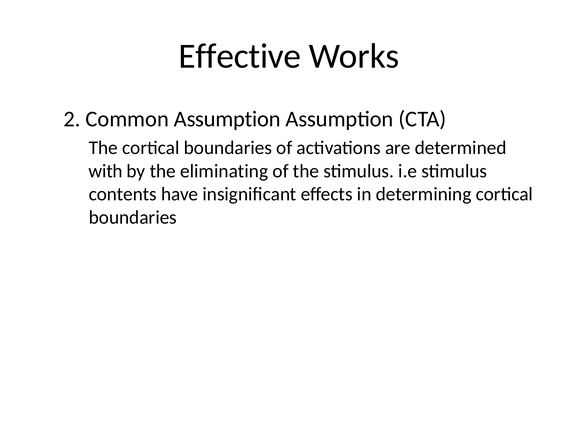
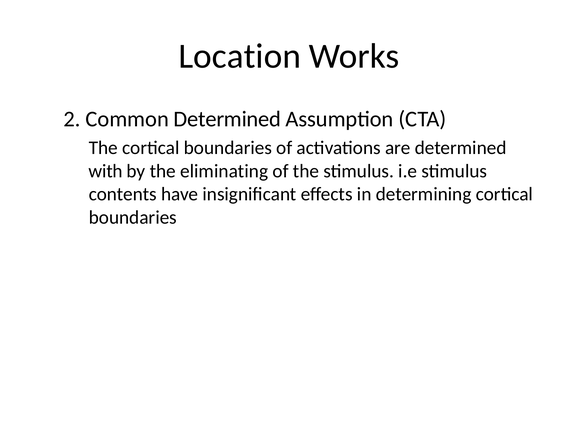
Effective: Effective -> Location (240, 56)
Common Assumption: Assumption -> Determined (227, 119)
